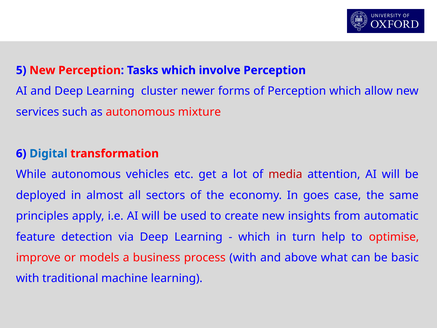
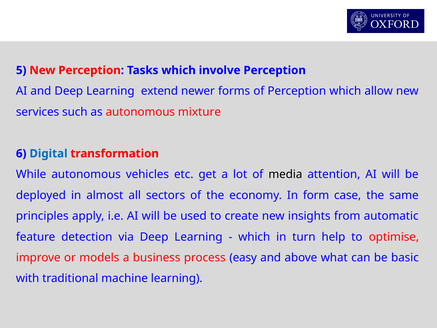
cluster: cluster -> extend (159, 91)
media colour: red -> black (285, 174)
goes: goes -> form (316, 195)
process with: with -> easy (243, 258)
